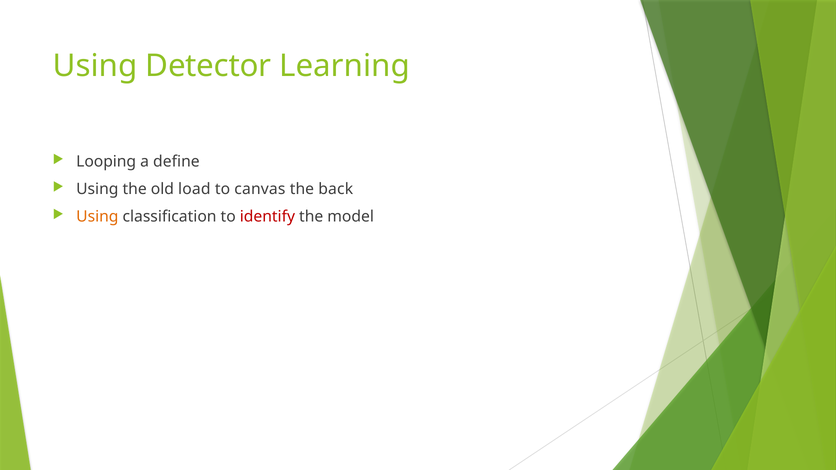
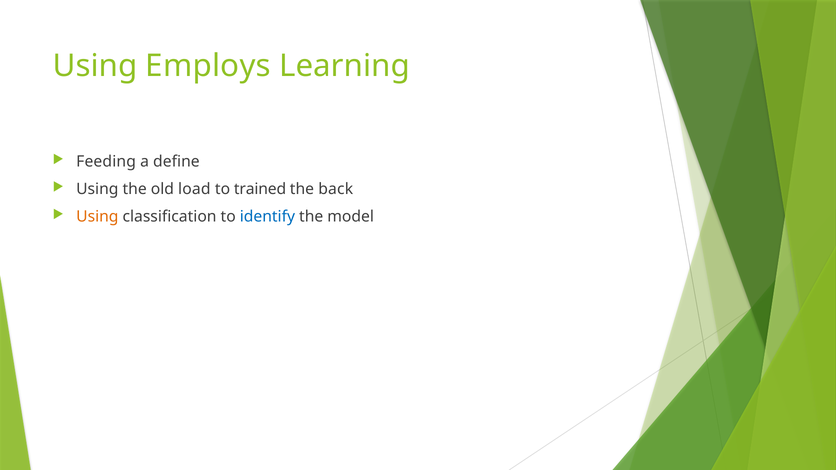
Detector: Detector -> Employs (208, 66)
Looping: Looping -> Feeding (106, 162)
canvas: canvas -> trained (260, 189)
identify colour: red -> blue (267, 217)
